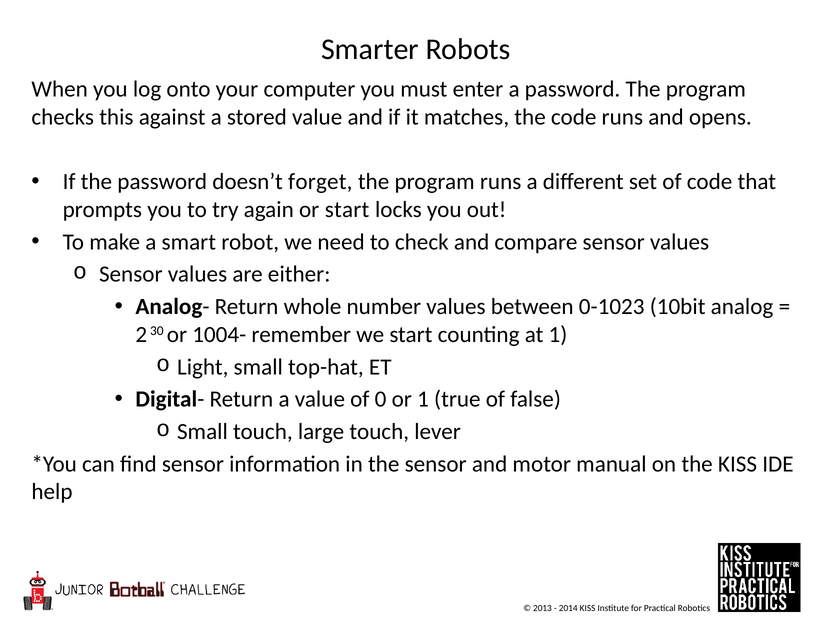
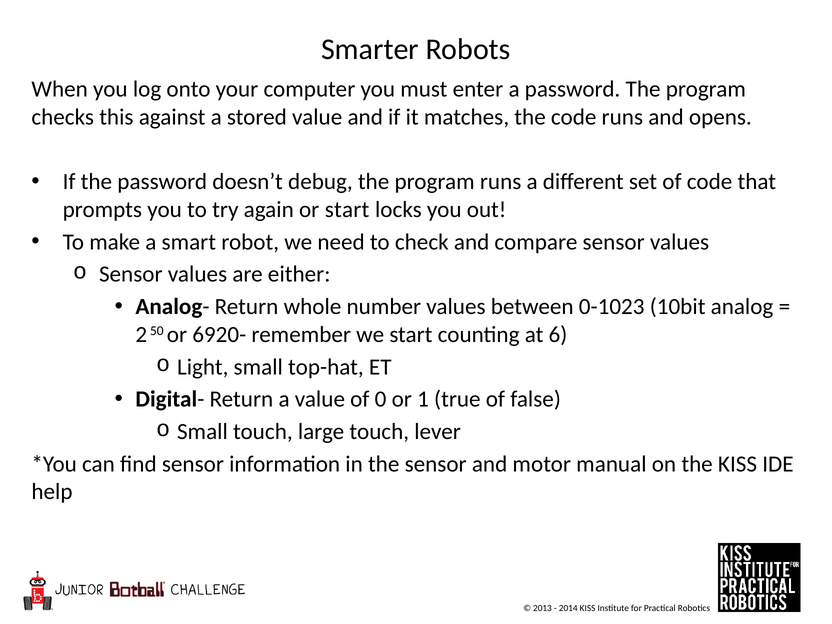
forget: forget -> debug (320, 182)
30: 30 -> 50 (157, 331)
1004-: 1004- -> 6920- (219, 335)
at 1: 1 -> 6 (558, 335)
